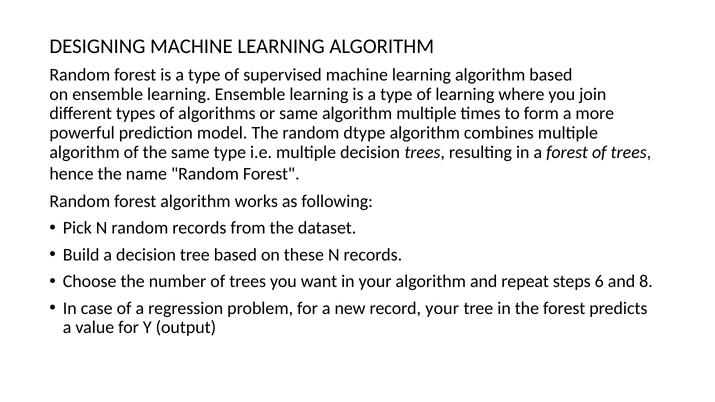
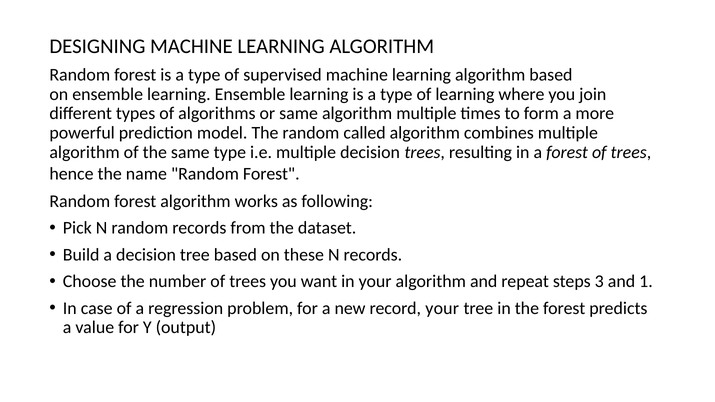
dtype: dtype -> called (365, 133)
6: 6 -> 3 (599, 282)
8: 8 -> 1 (646, 282)
